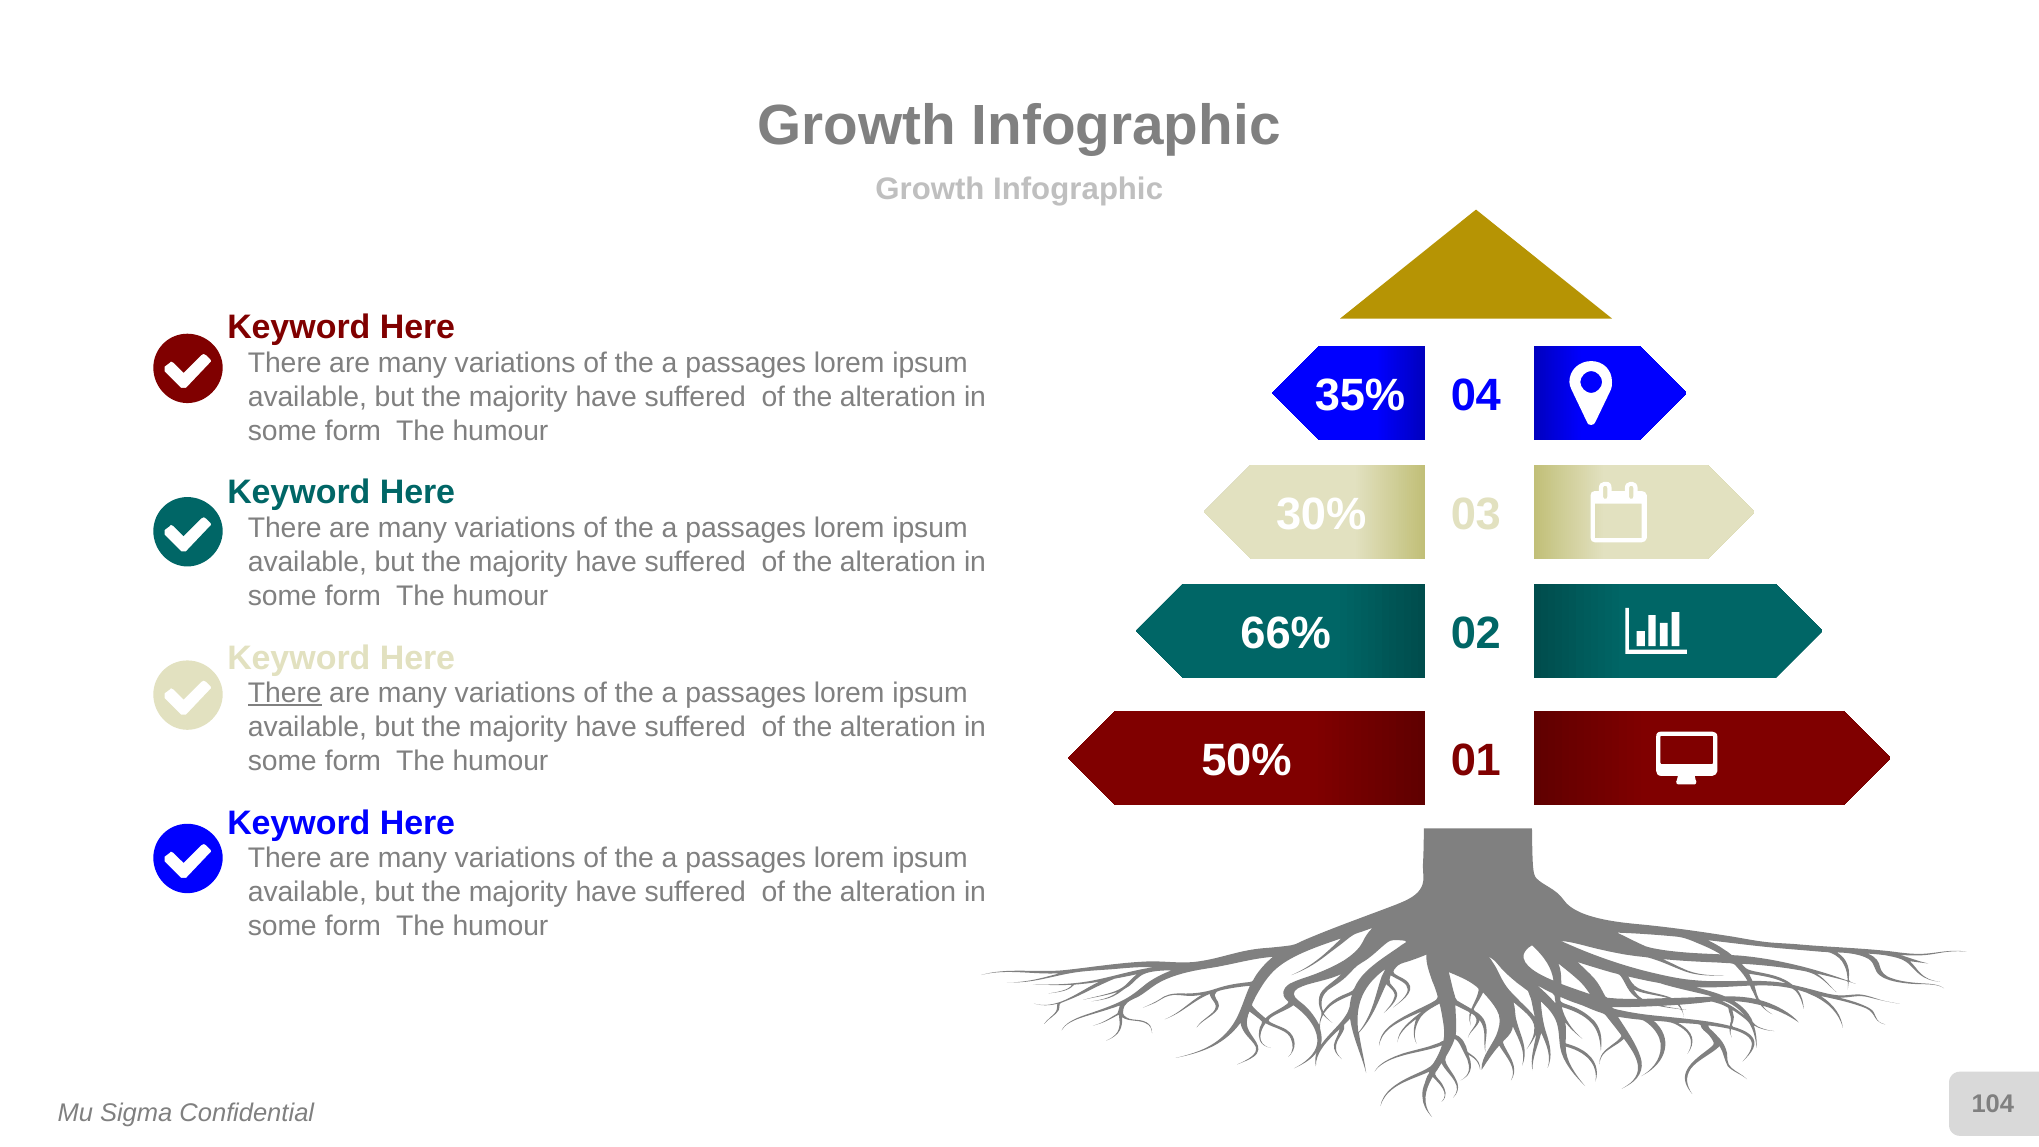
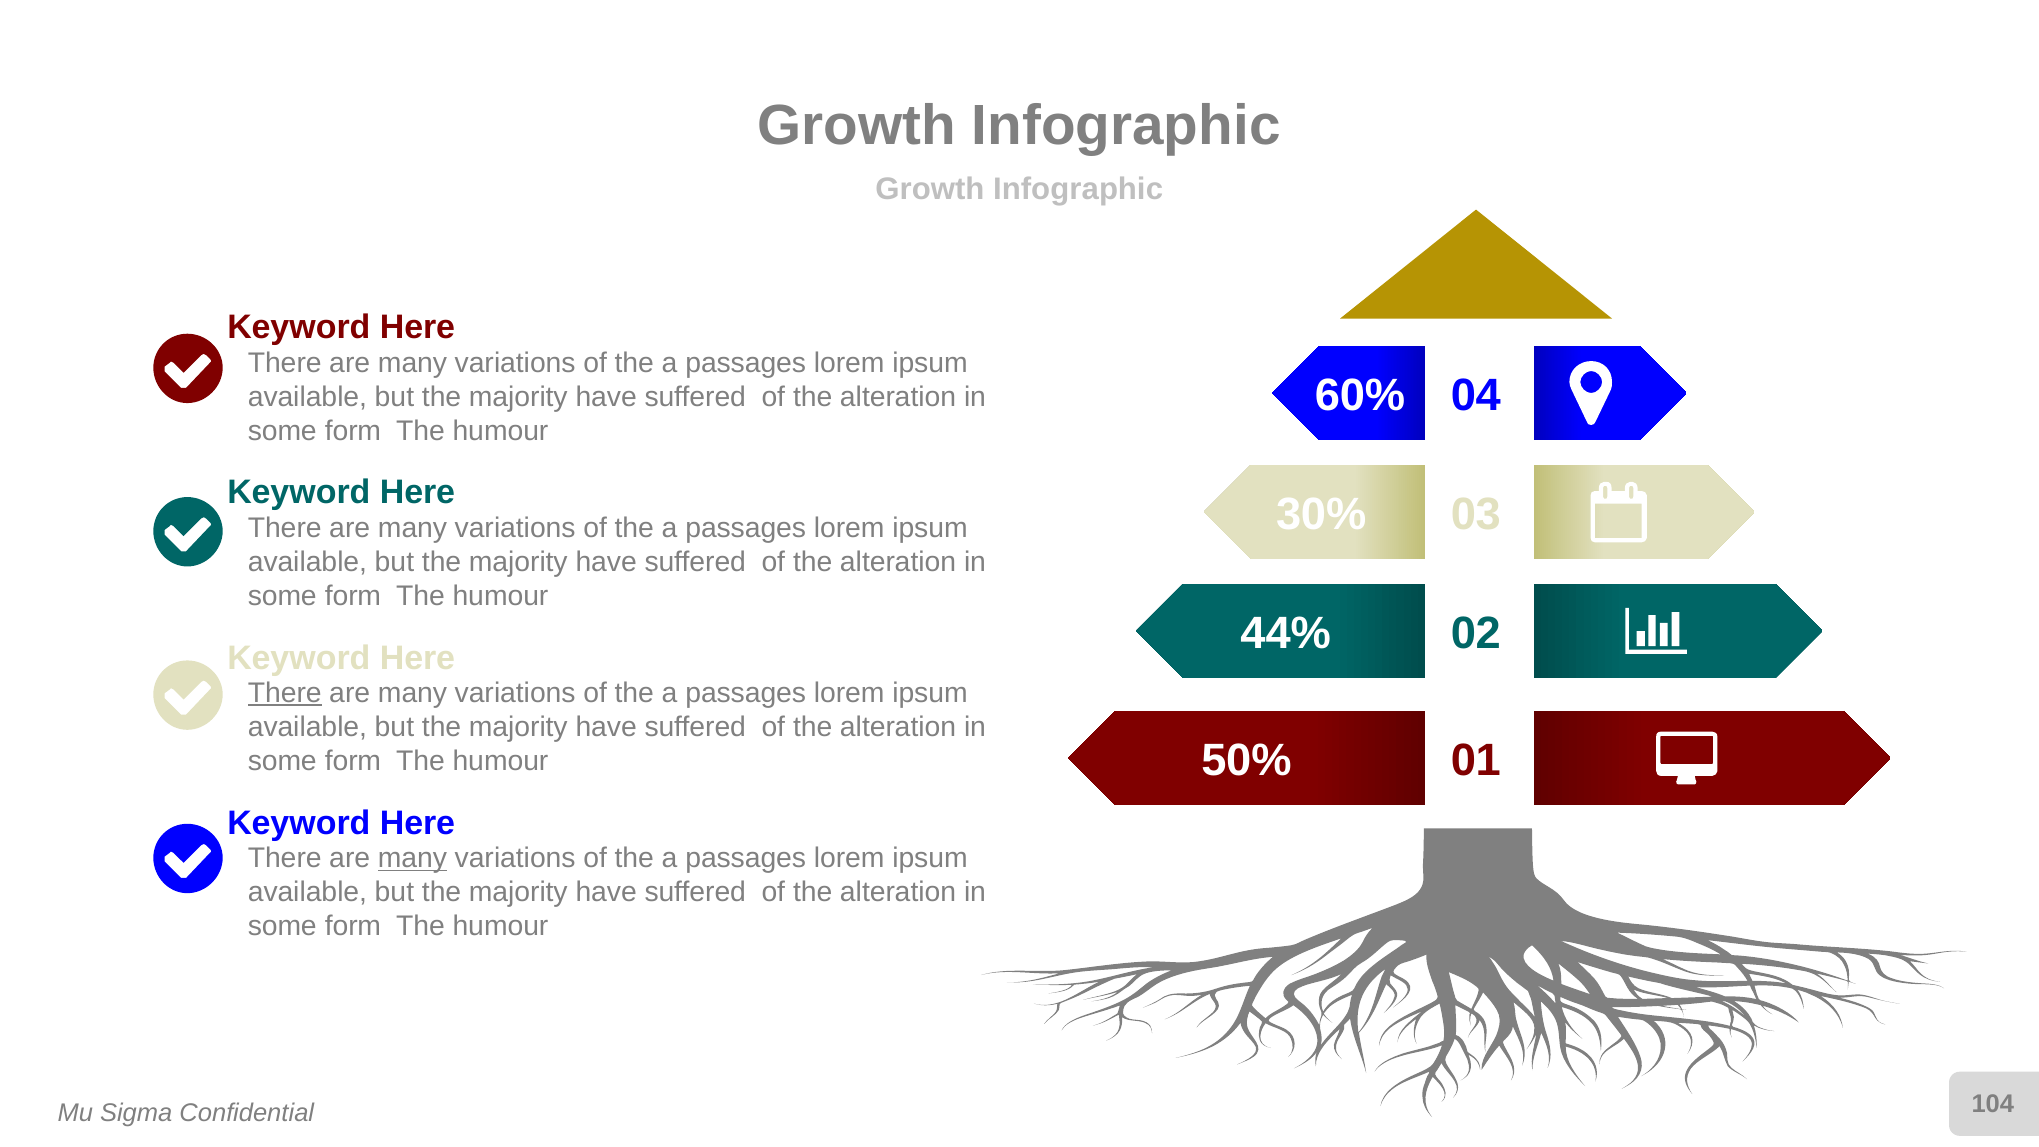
35%: 35% -> 60% (1360, 396)
66%: 66% -> 44% (1286, 634)
many underline: none -> present (412, 858)
